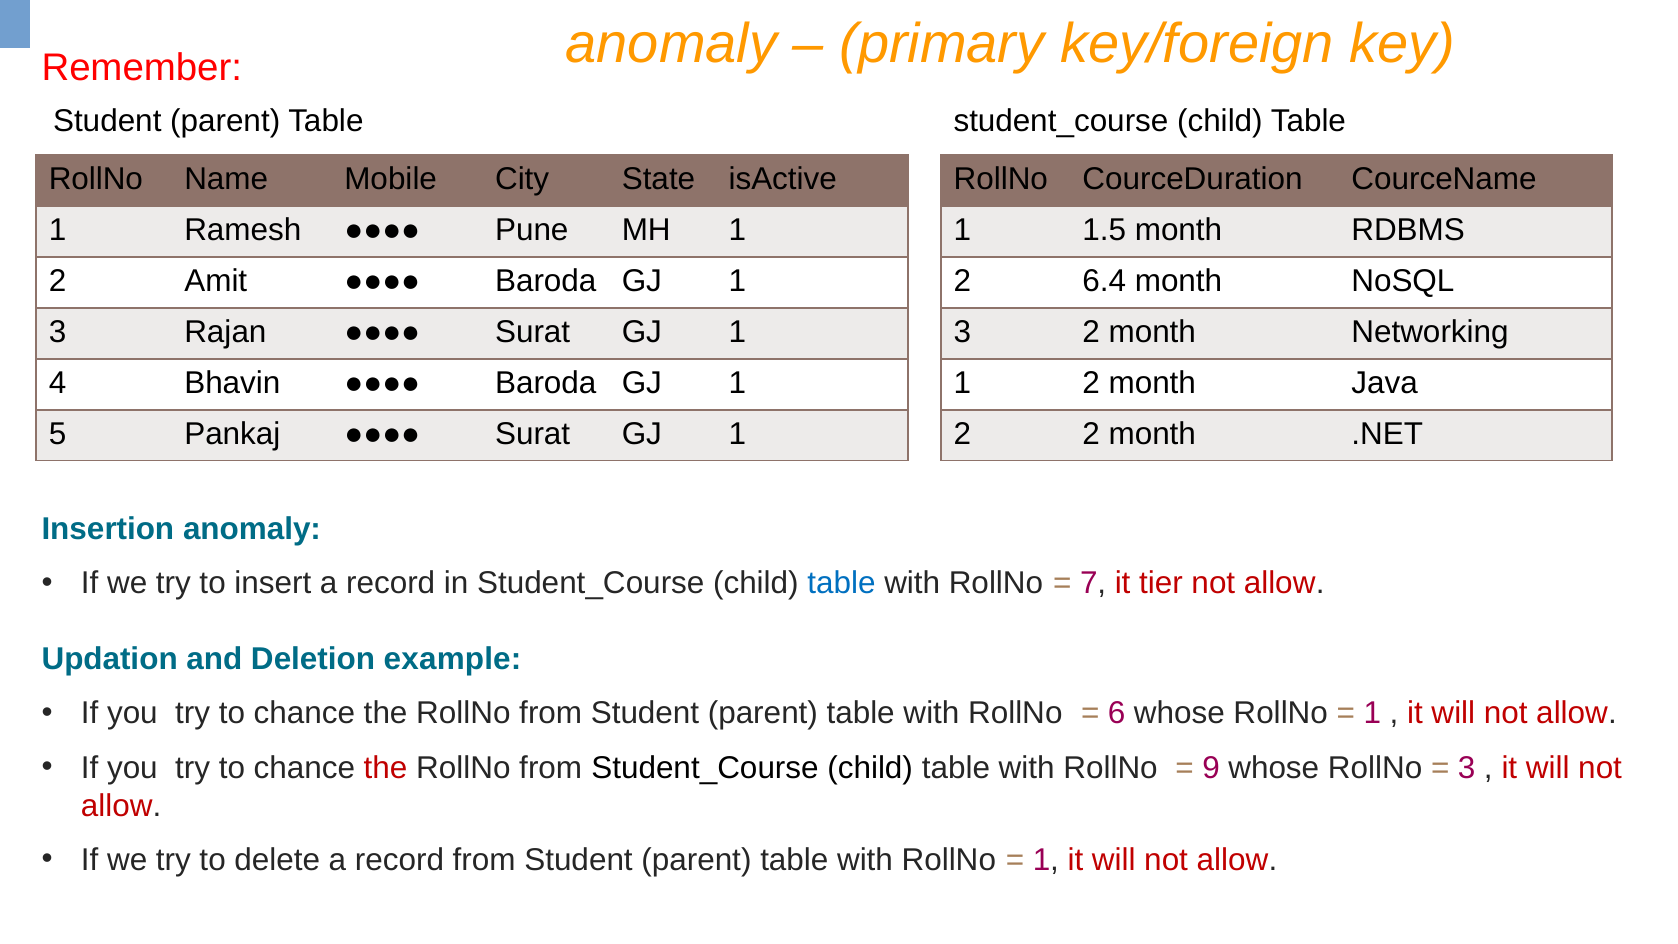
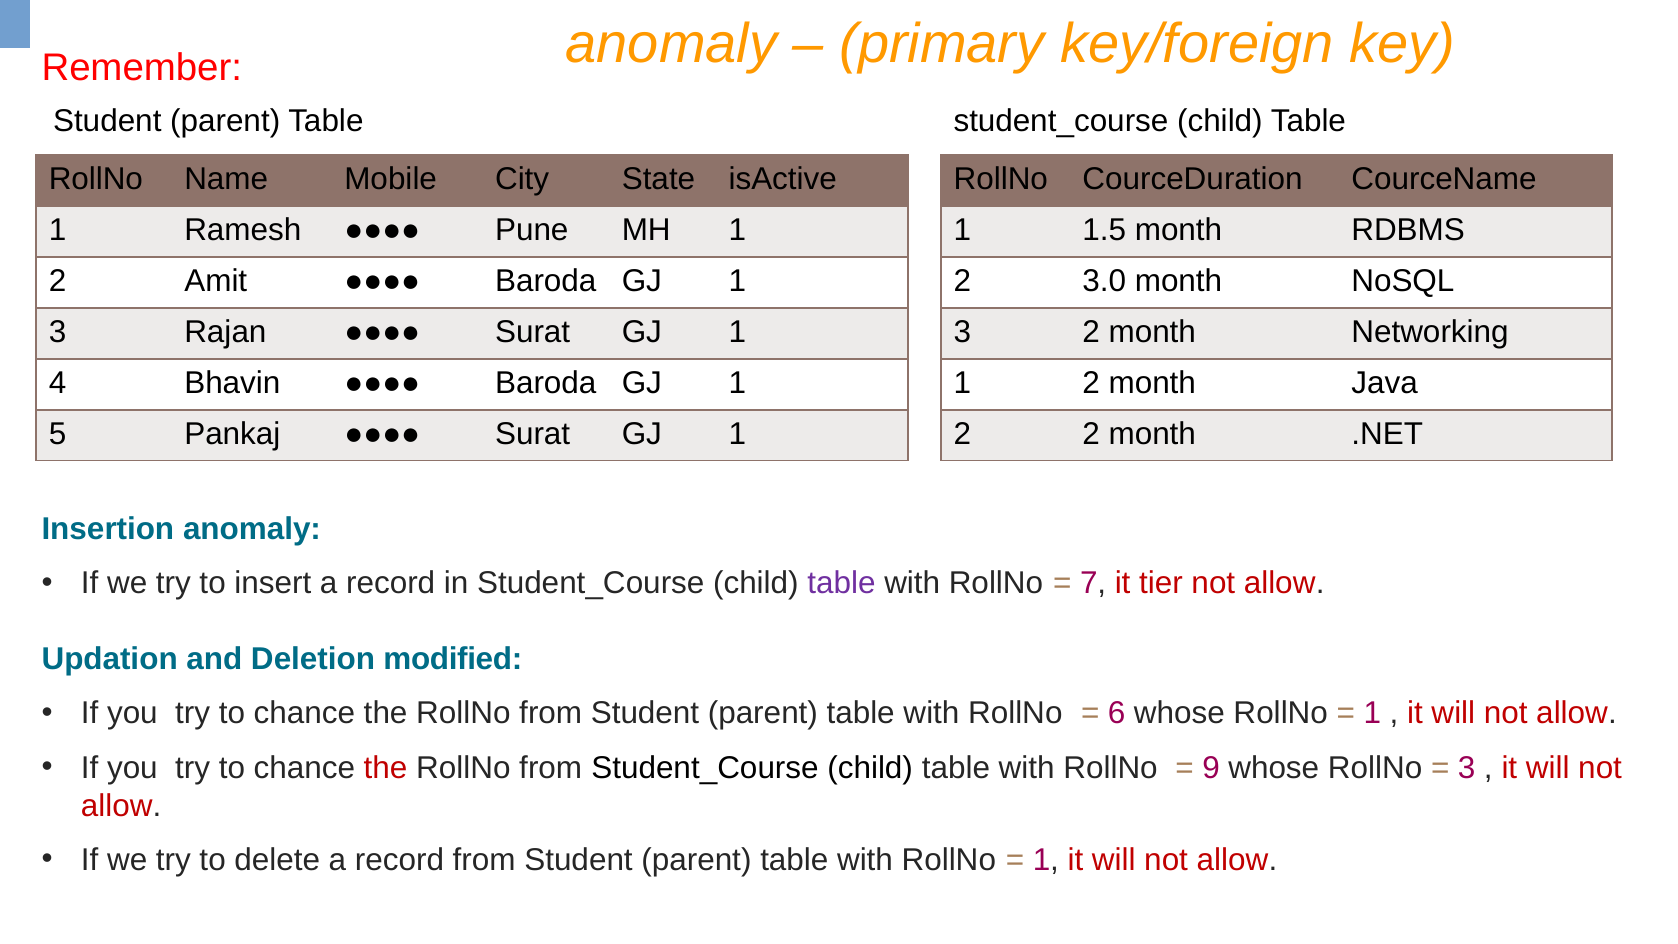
6.4: 6.4 -> 3.0 (1104, 281)
table colour: blue -> purple (841, 583)
example: example -> modified (453, 659)
